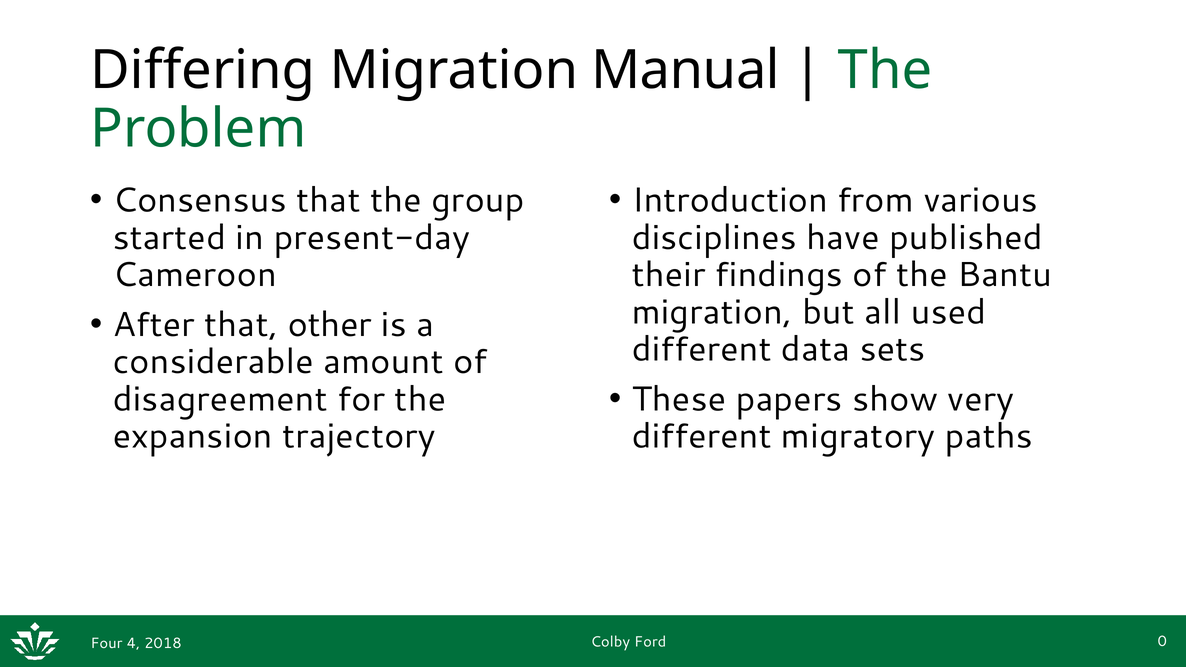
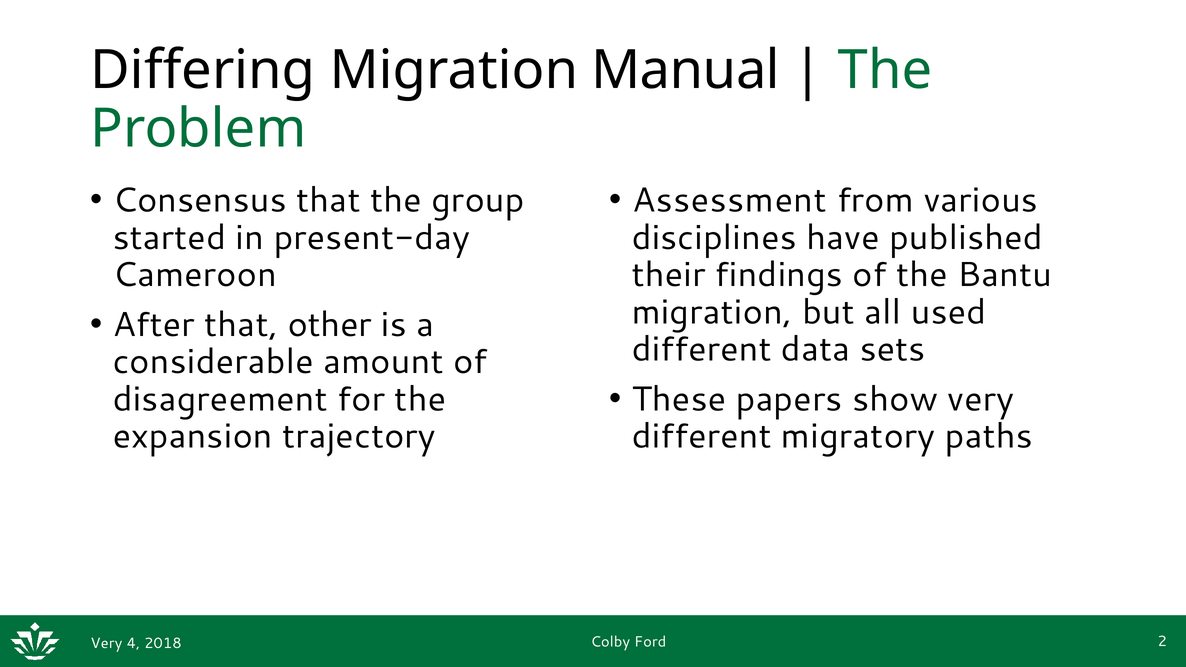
Introduction: Introduction -> Assessment (729, 200)
0: 0 -> 2 (1162, 641)
Four: Four -> Very (106, 643)
